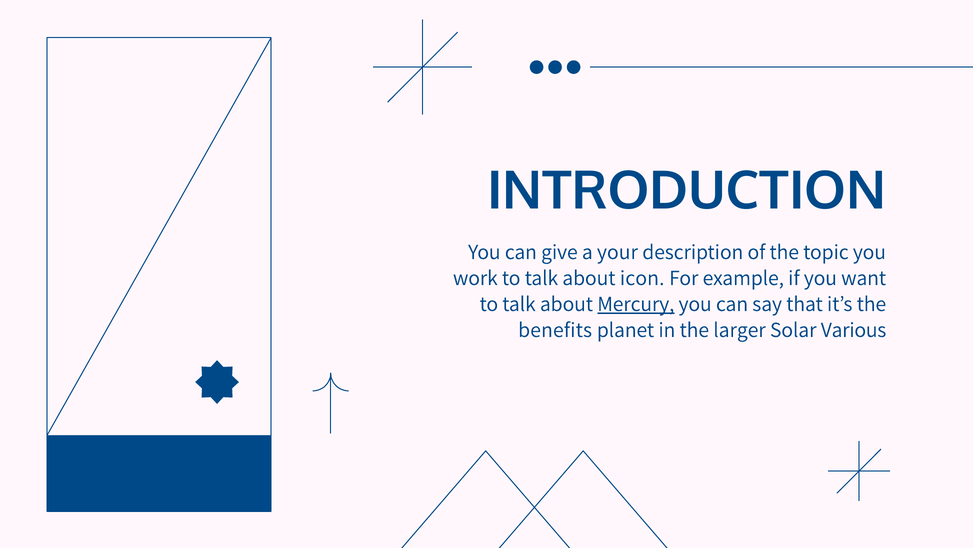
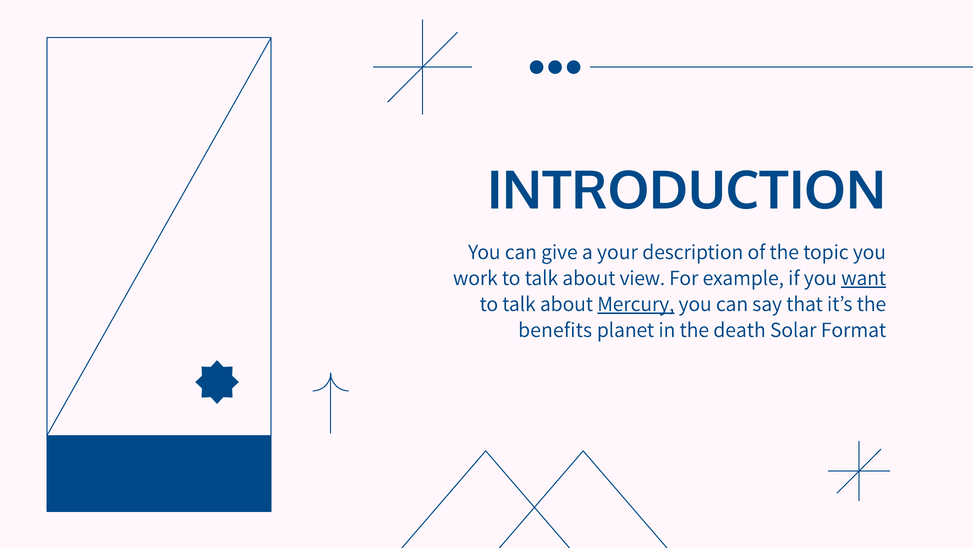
icon: icon -> view (642, 278)
want underline: none -> present (864, 278)
larger: larger -> death (739, 329)
Various: Various -> Format (853, 329)
